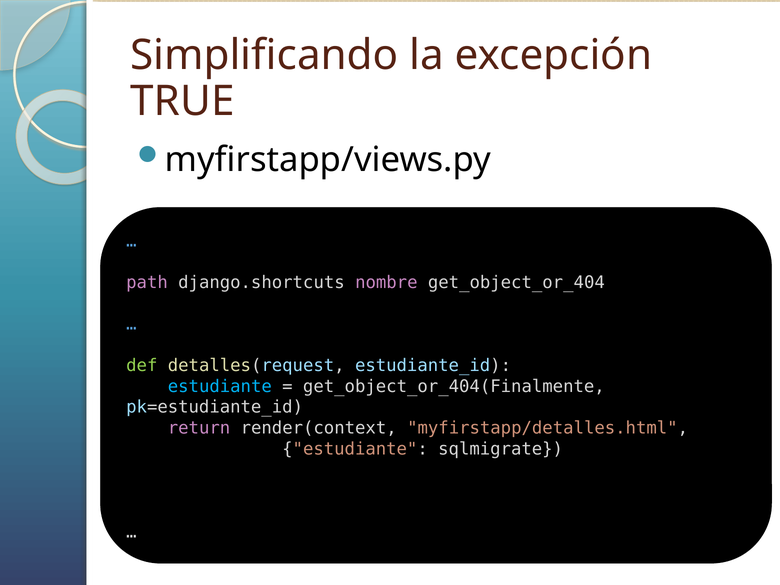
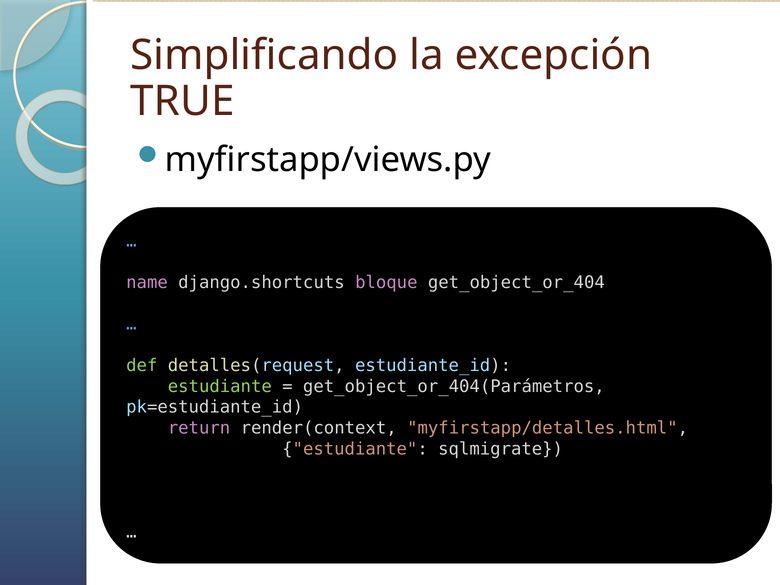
path: path -> name (147, 283)
nombre: nombre -> bloque (386, 283)
estudiante colour: light blue -> light green (220, 386)
get_object_or_404(Finalmente: get_object_or_404(Finalmente -> get_object_or_404(Parámetros (454, 386)
